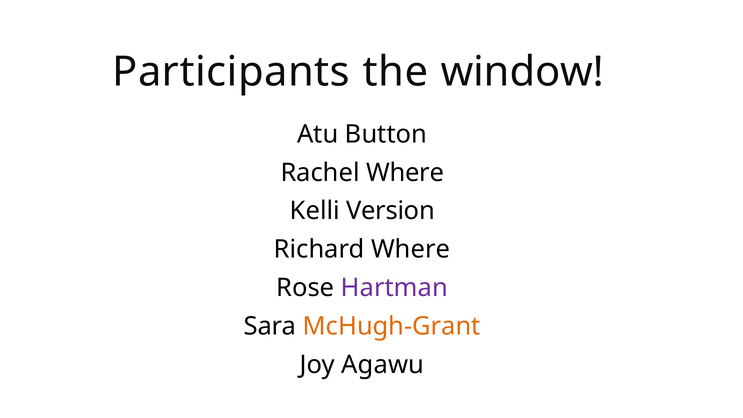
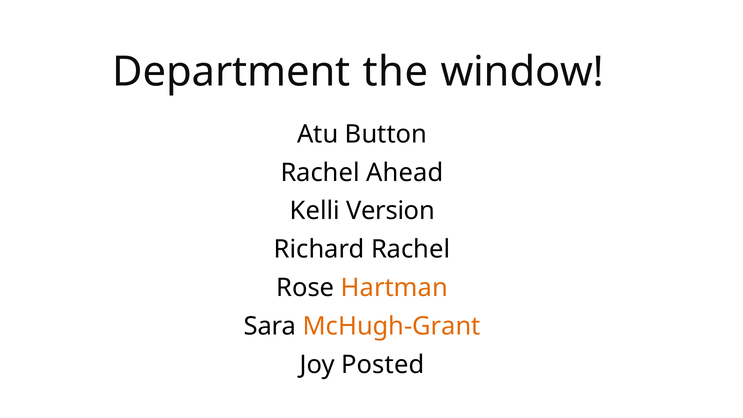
Participants: Participants -> Department (231, 72)
Rachel Where: Where -> Ahead (405, 173)
Richard Where: Where -> Rachel (411, 249)
Hartman colour: purple -> orange (394, 288)
Agawu: Agawu -> Posted (383, 365)
